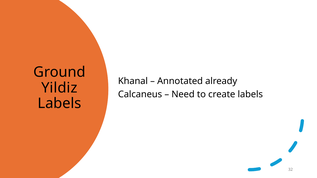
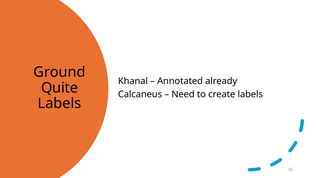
Yildiz: Yildiz -> Quite (60, 88)
